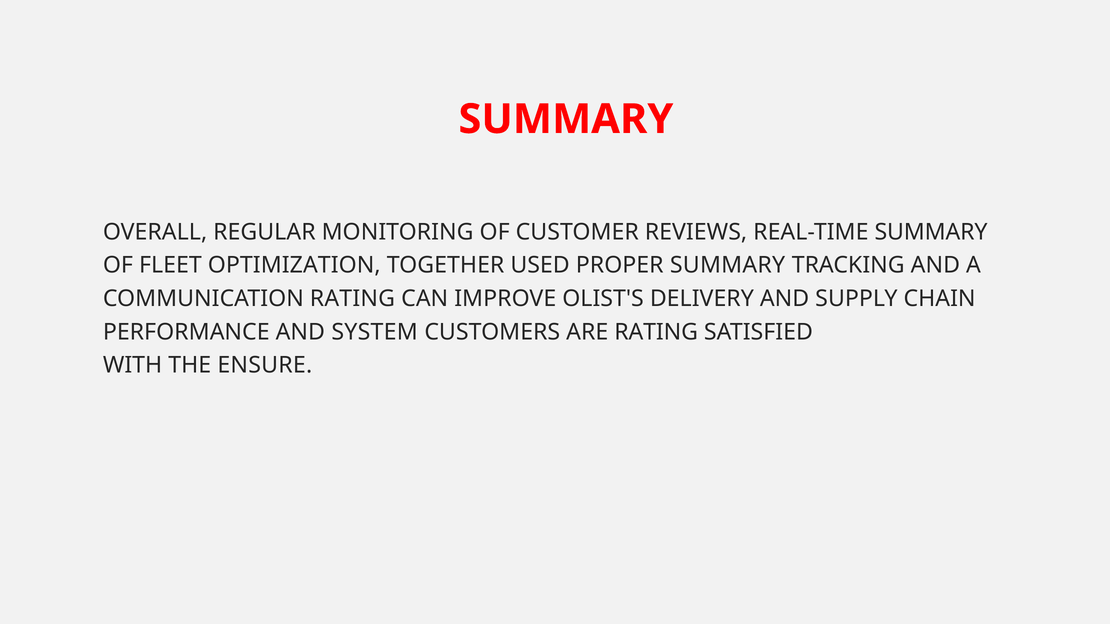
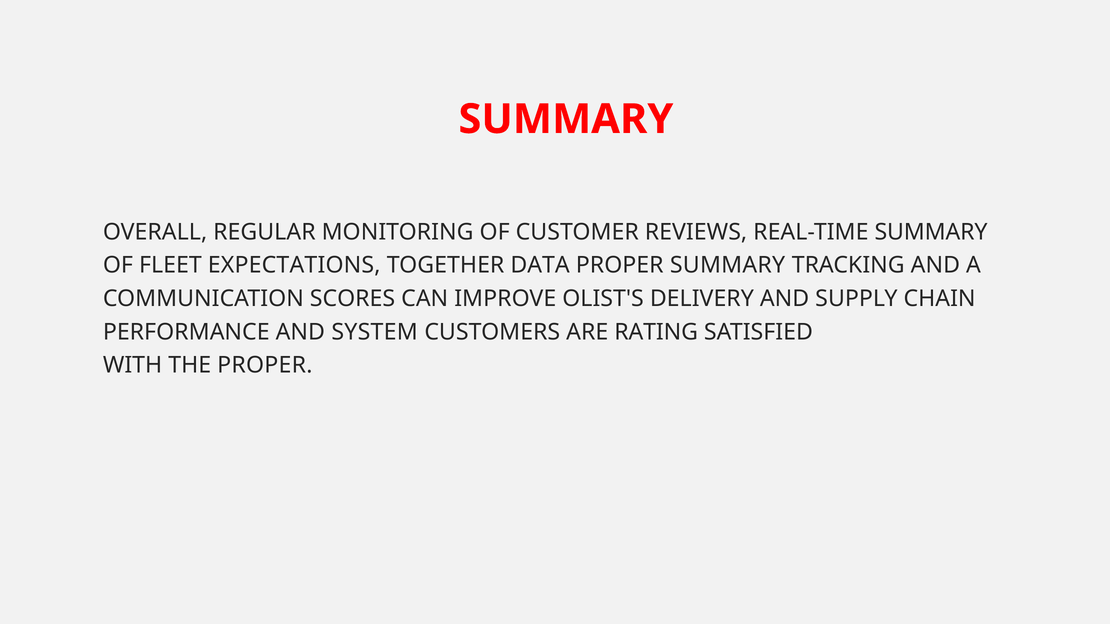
OPTIMIZATION: OPTIMIZATION -> EXPECTATIONS (294, 265)
USED: USED -> DATA (540, 265)
COMMUNICATION RATING: RATING -> SCORES (353, 299)
THE ENSURE: ENSURE -> PROPER (265, 365)
